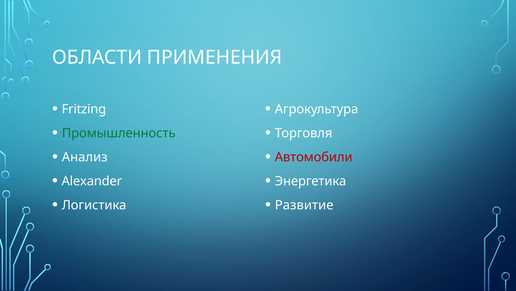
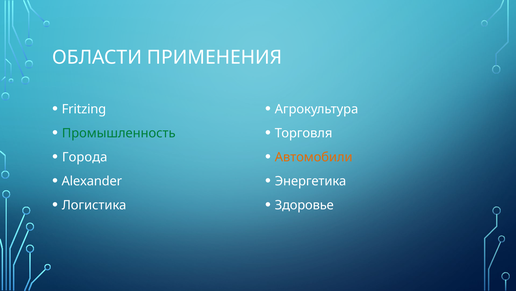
Анализ: Анализ -> Города (85, 157)
Автомобили colour: red -> orange (314, 157)
Развитие: Развитие -> Здоровье (304, 205)
